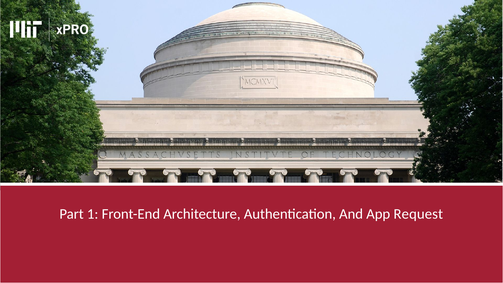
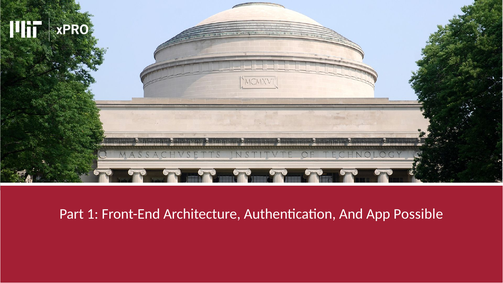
Request: Request -> Possible (418, 214)
